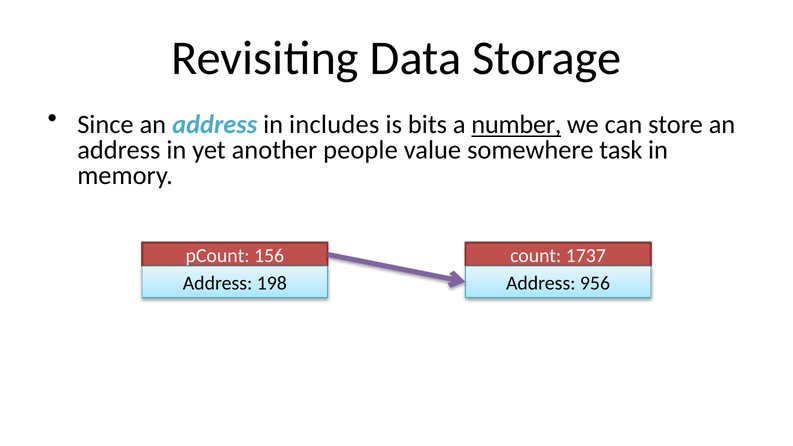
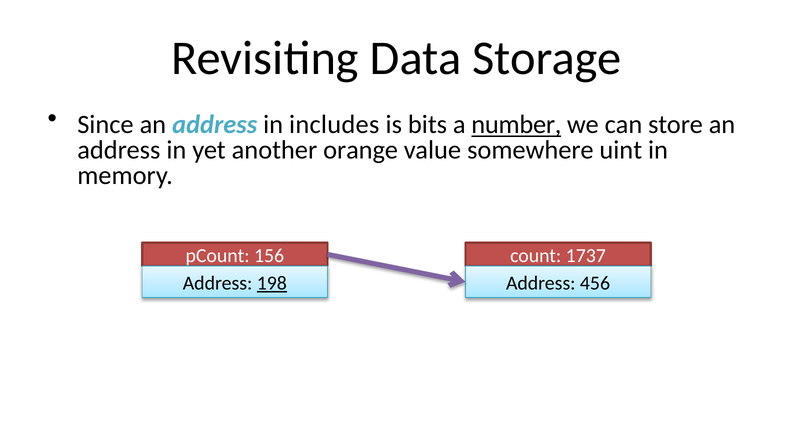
people: people -> orange (361, 150)
task: task -> uint (621, 150)
956: 956 -> 456 (595, 283)
198 underline: none -> present (272, 283)
